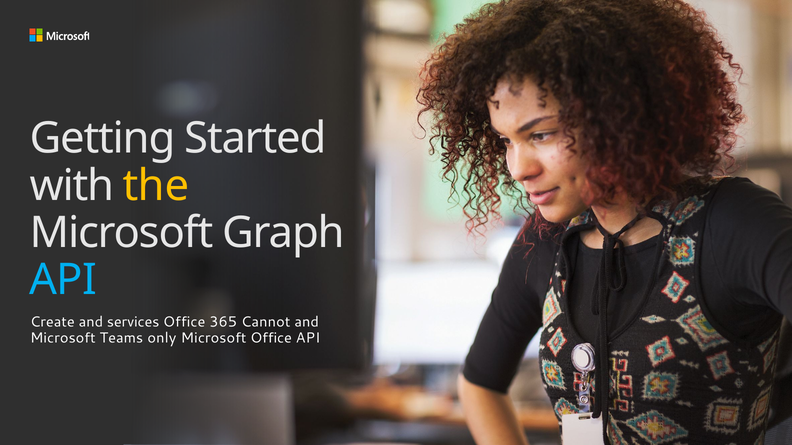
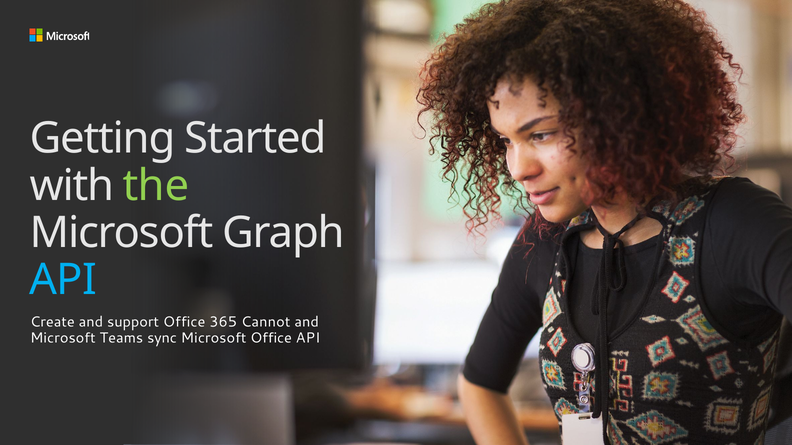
the colour: yellow -> light green (156, 186)
services: services -> support (133, 322)
only: only -> sync (162, 338)
